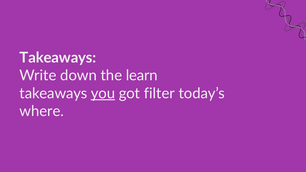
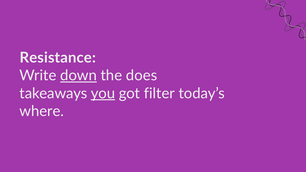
Takeaways: Takeaways -> Resistance (58, 58)
down underline: none -> present (79, 76)
learn: learn -> does (142, 76)
